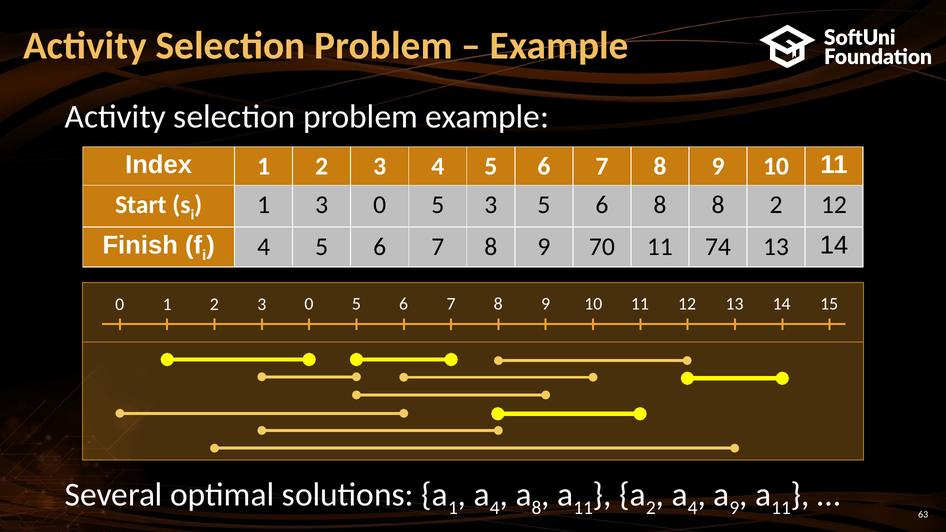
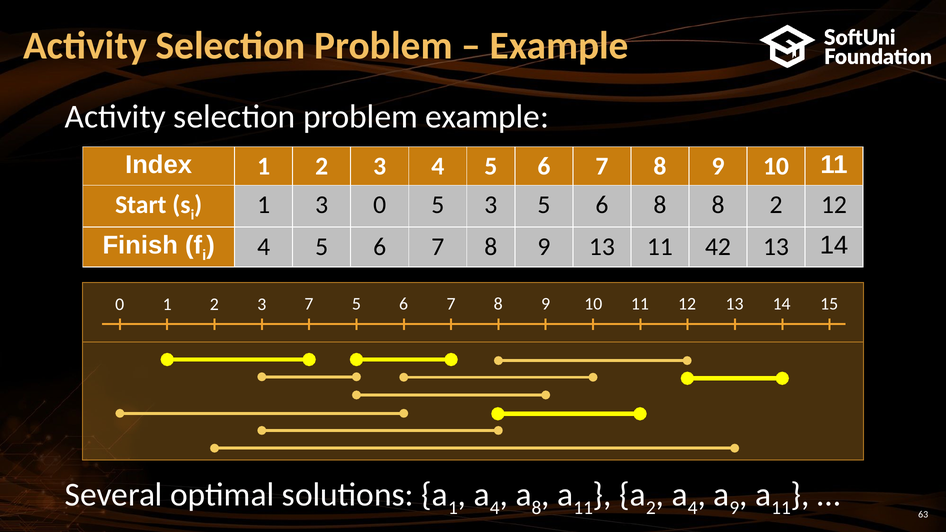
9 70: 70 -> 13 (602, 247)
74: 74 -> 42 (718, 247)
2 3 0: 0 -> 7 (309, 304)
